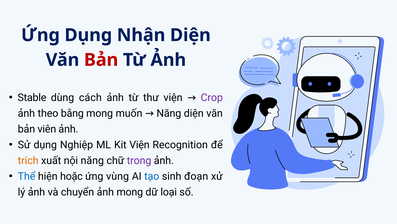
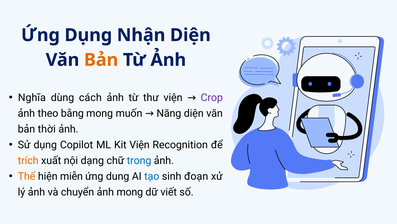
Bản colour: red -> orange (101, 60)
Stable: Stable -> Nghĩa (32, 97)
viên: viên -> thời (47, 129)
Nghiệp: Nghiệp -> Copilot (77, 145)
nội năng: năng -> dạng (92, 160)
trong colour: purple -> blue (139, 160)
Thể colour: blue -> orange (27, 176)
hoặc: hoặc -> miễn (71, 176)
vùng: vùng -> dung (118, 176)
loại: loại -> viết (169, 192)
